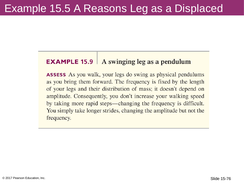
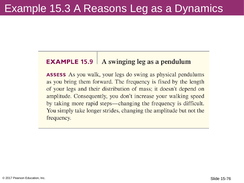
15.5: 15.5 -> 15.3 (60, 9)
Displaced: Displaced -> Dynamics (199, 9)
